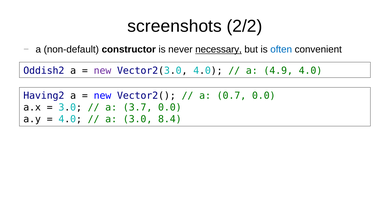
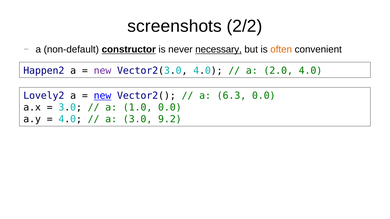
constructor underline: none -> present (129, 50)
often colour: blue -> orange (281, 50)
Oddish2: Oddish2 -> Happen2 (44, 71)
4.9: 4.9 -> 2.0 (278, 71)
Having2: Having2 -> Lovely2 (44, 96)
new underline: none -> present (102, 96)
0.7: 0.7 -> 6.3 (231, 96)
3.7: 3.7 -> 1.0 (138, 108)
8.4: 8.4 -> 9.2 (170, 119)
